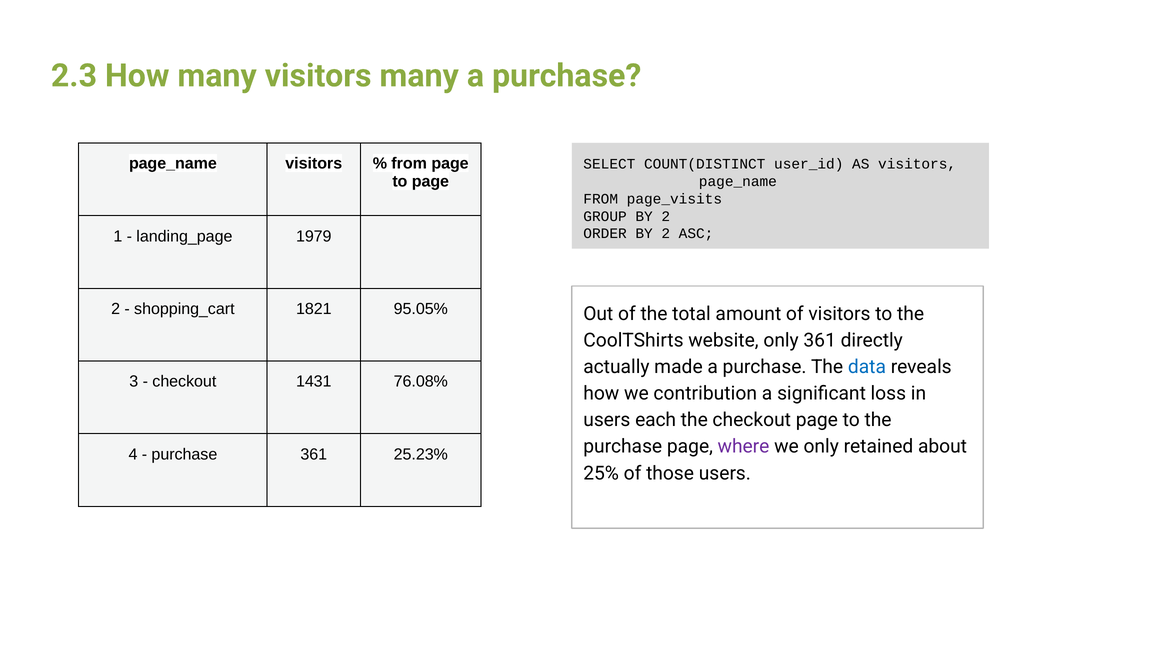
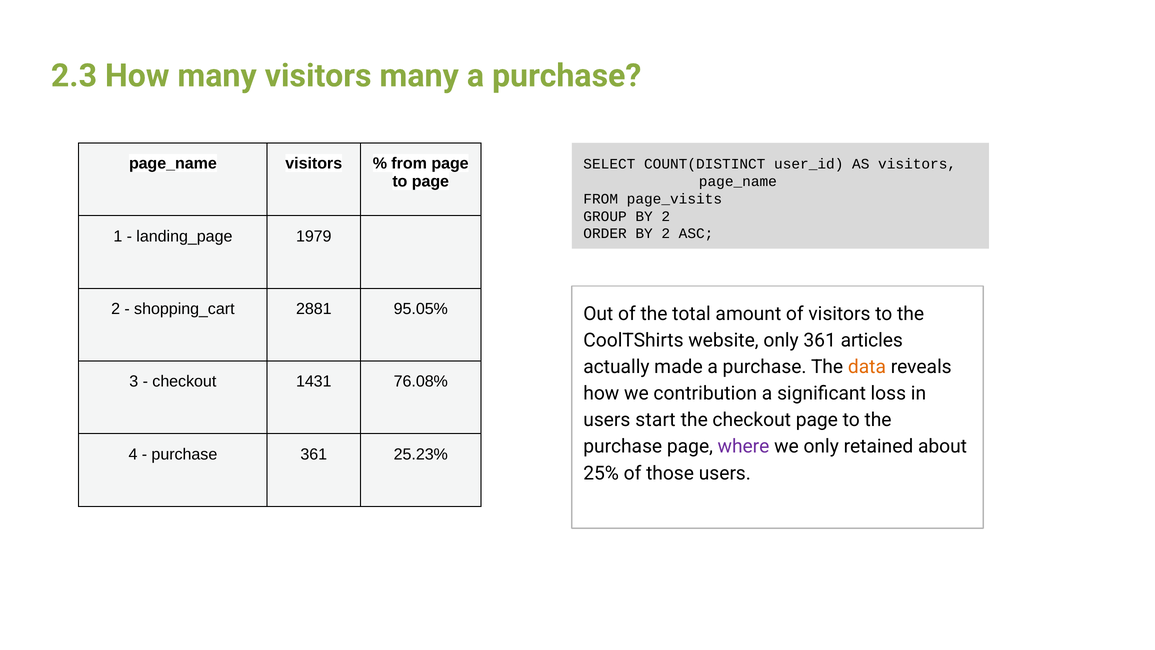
1821: 1821 -> 2881 (314, 309)
directly: directly -> articles (872, 340)
data colour: blue -> orange (867, 367)
each: each -> start (655, 420)
